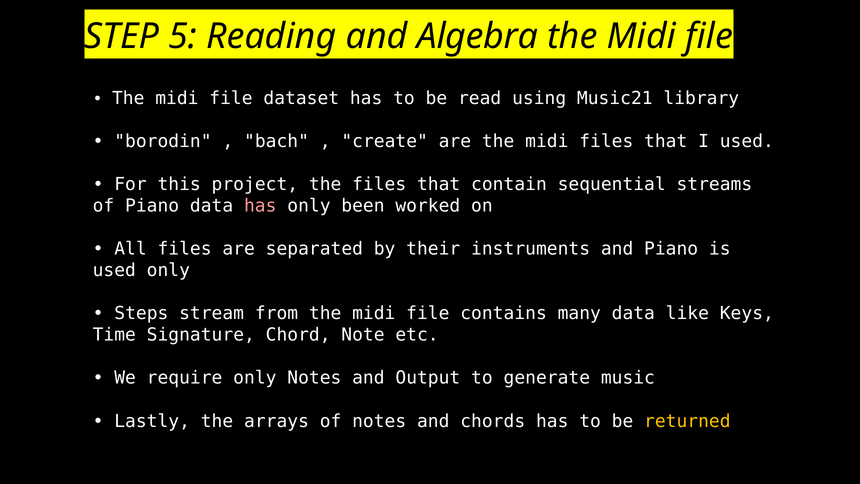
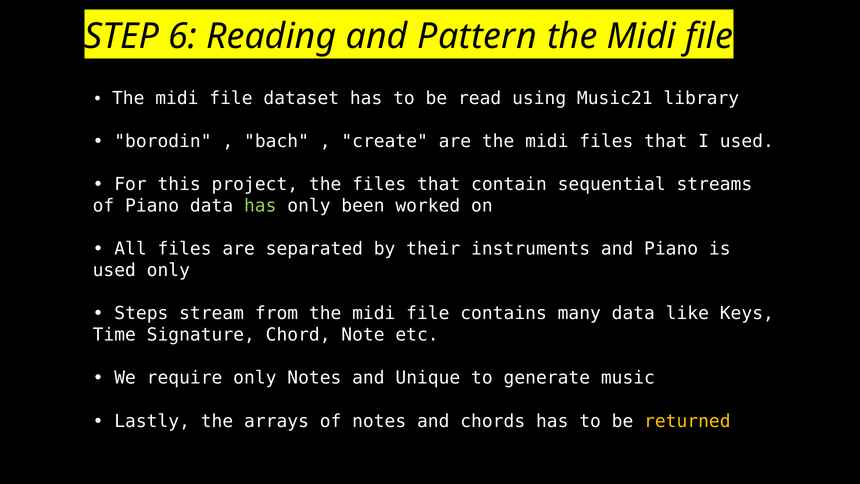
5: 5 -> 6 (183, 36)
Algebra: Algebra -> Pattern (477, 36)
has colour: pink -> light green (260, 206)
Output: Output -> Unique (428, 378)
